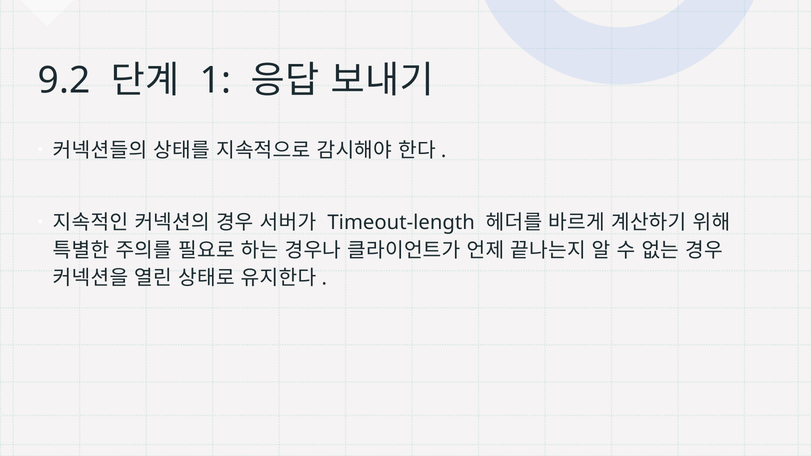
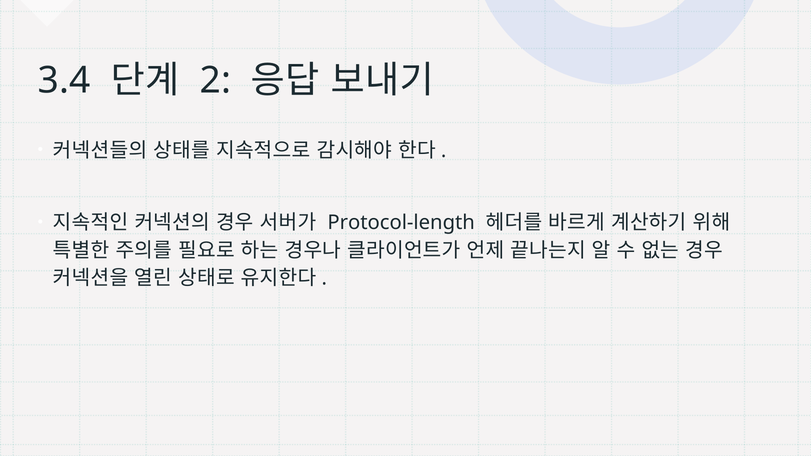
9.2: 9.2 -> 3.4 (64, 81)
1: 1 -> 2 (215, 81)
Timeout-length: Timeout-length -> Protocol-length (401, 223)
